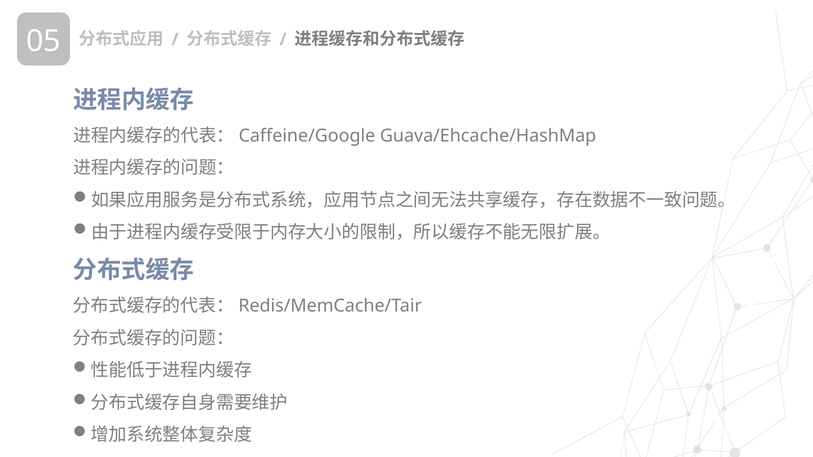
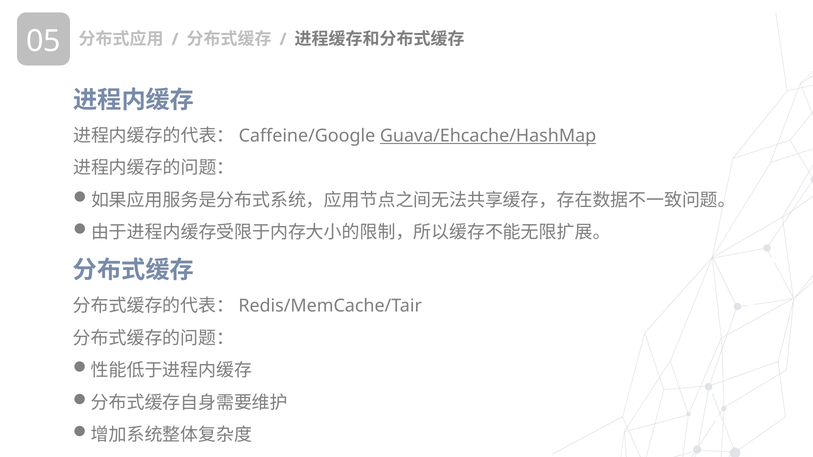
Guava/Ehcache/HashMap underline: none -> present (488, 136)
